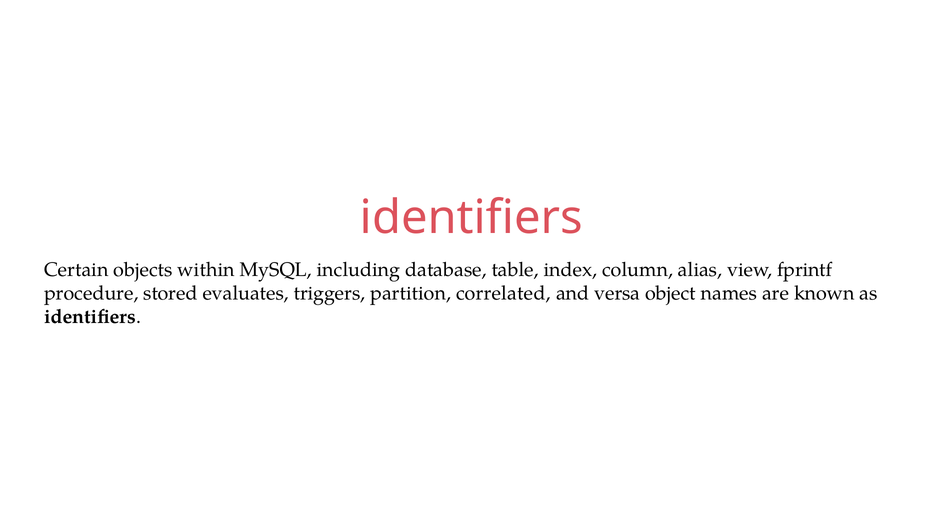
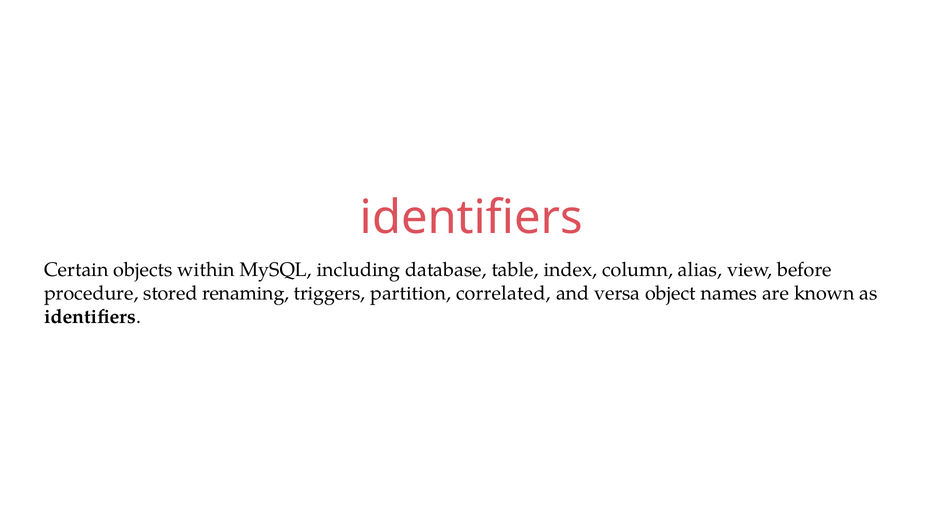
fprintf: fprintf -> before (805, 270)
evaluates: evaluates -> renaming (246, 294)
